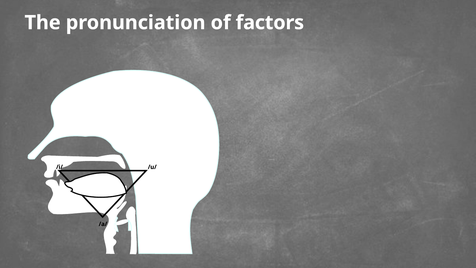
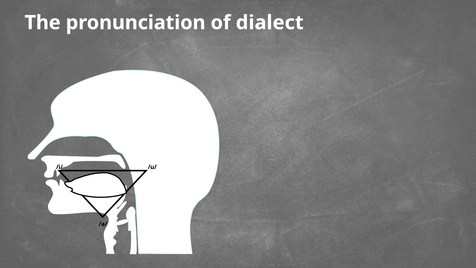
factors: factors -> dialect (270, 23)
